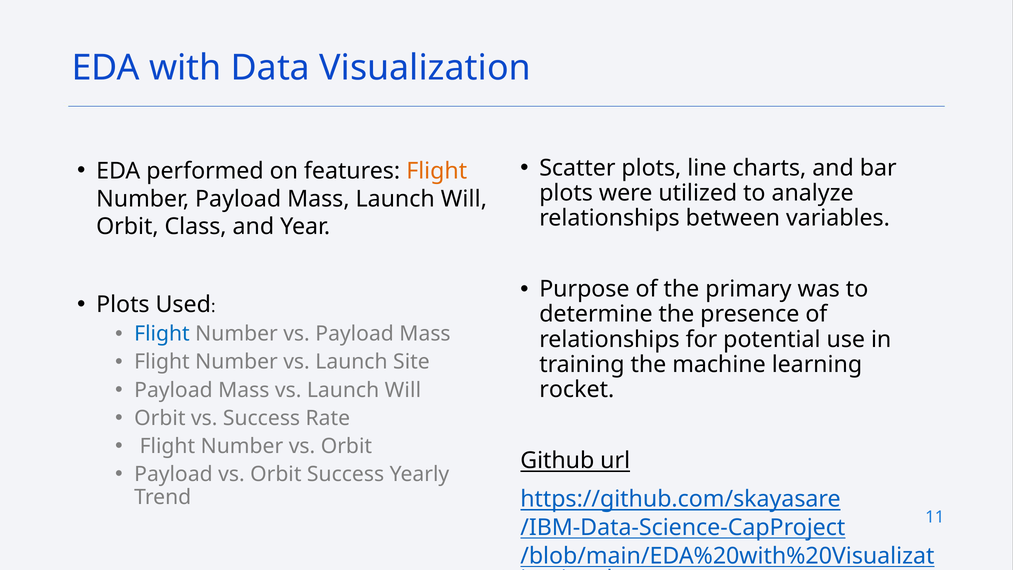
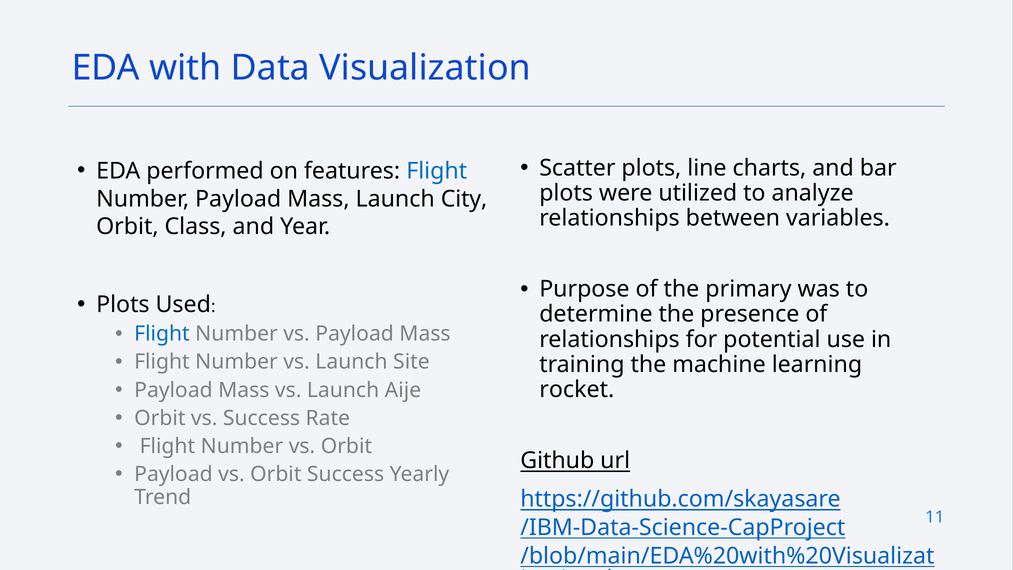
Flight colour: orange -> blue (437, 171)
Mass Launch Will: Will -> City (464, 199)
vs Launch Will: Will -> Aije (403, 390)
